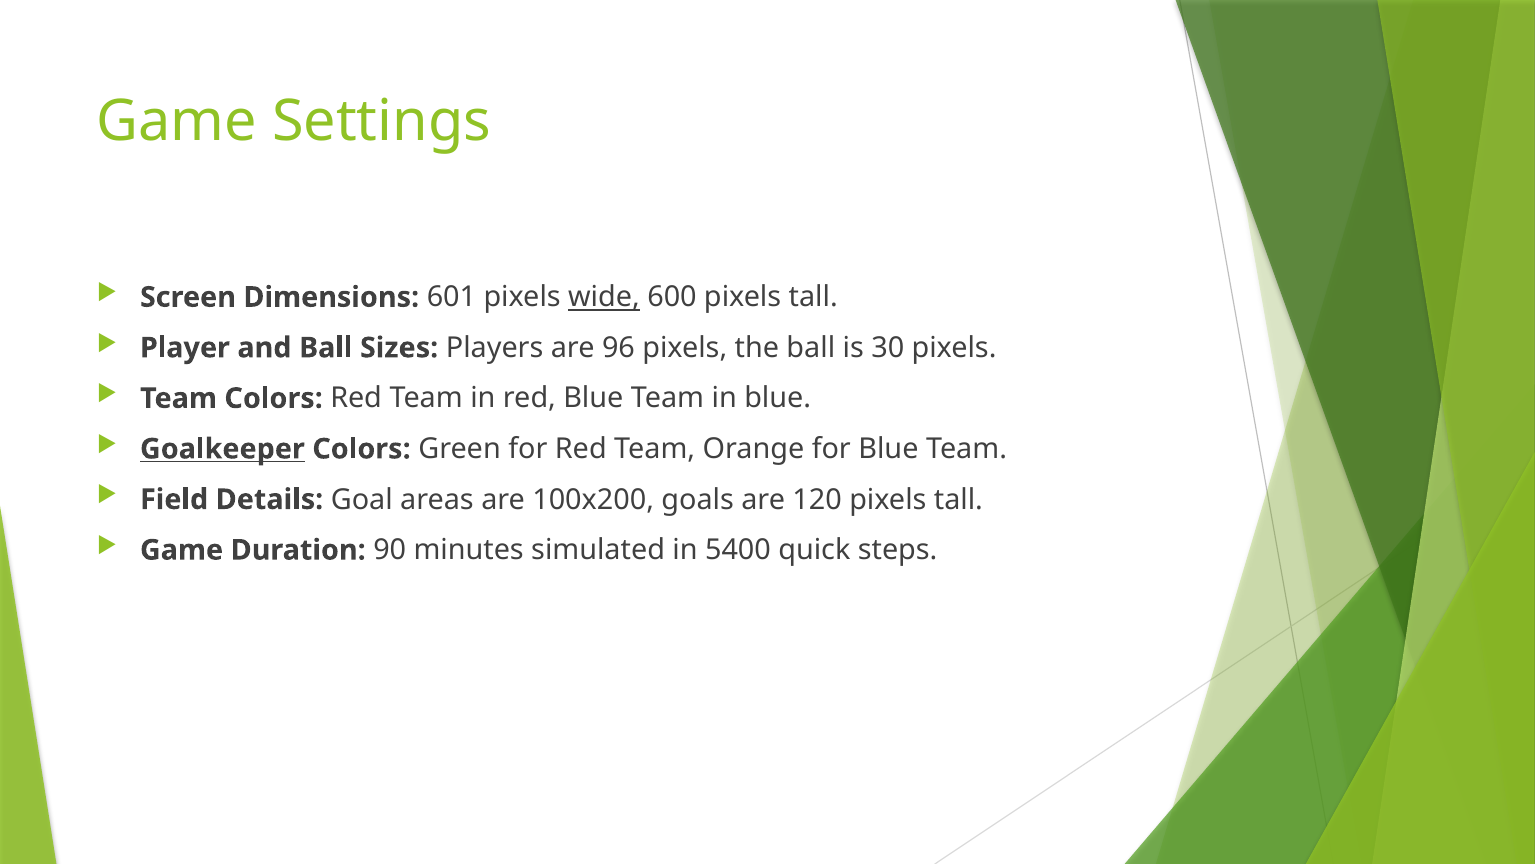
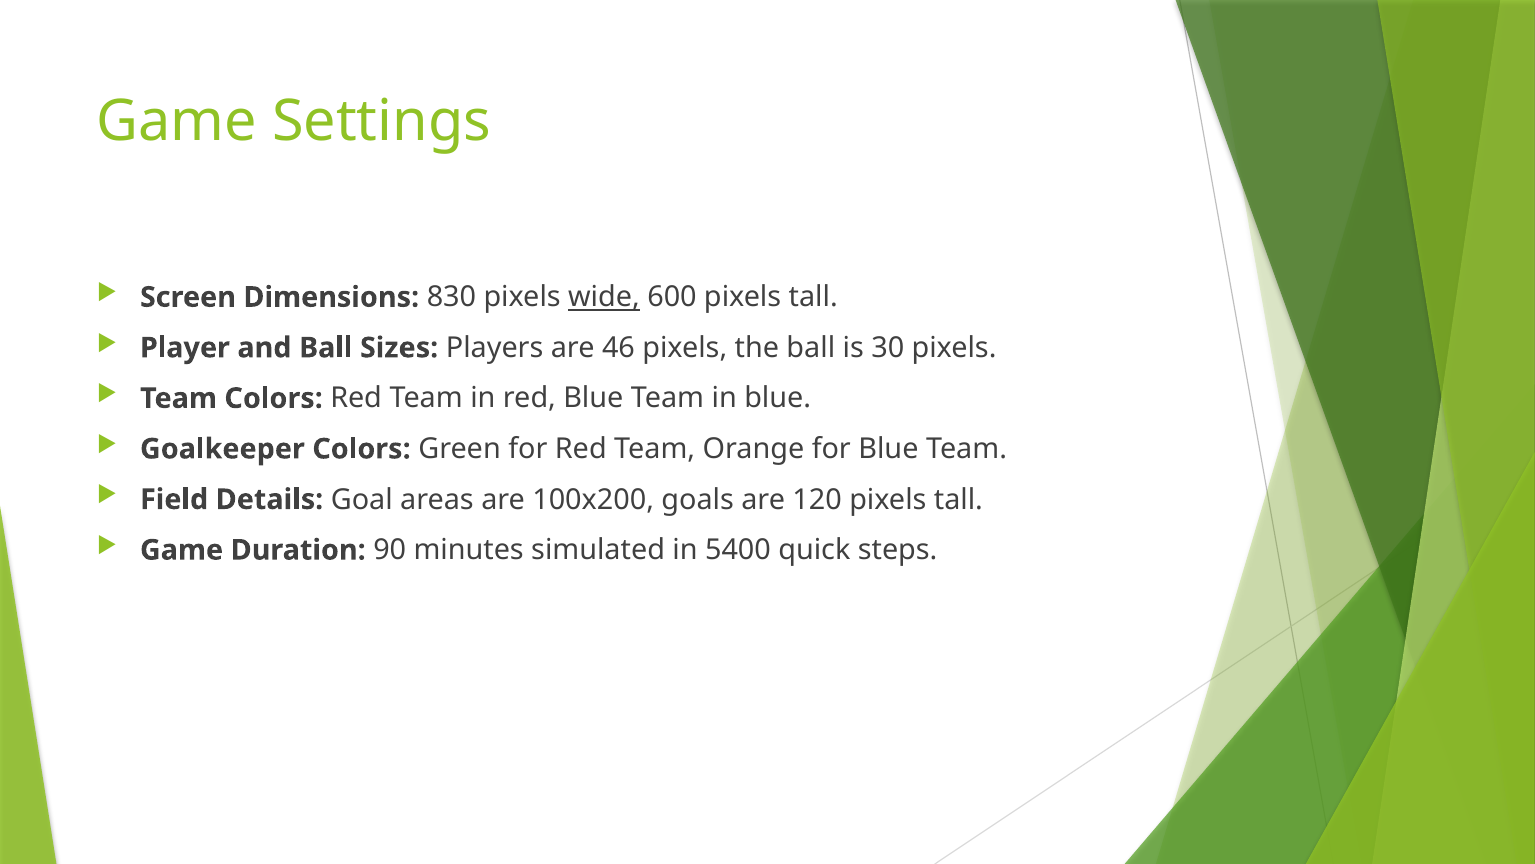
601: 601 -> 830 (451, 297)
96: 96 -> 46 (618, 348)
Goalkeeper underline: present -> none (222, 449)
